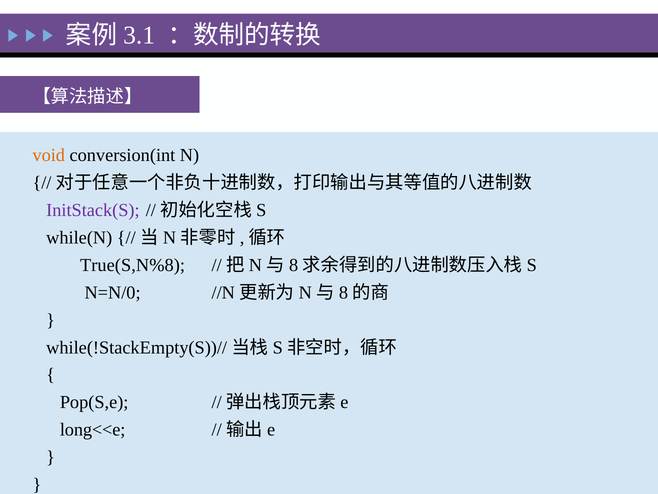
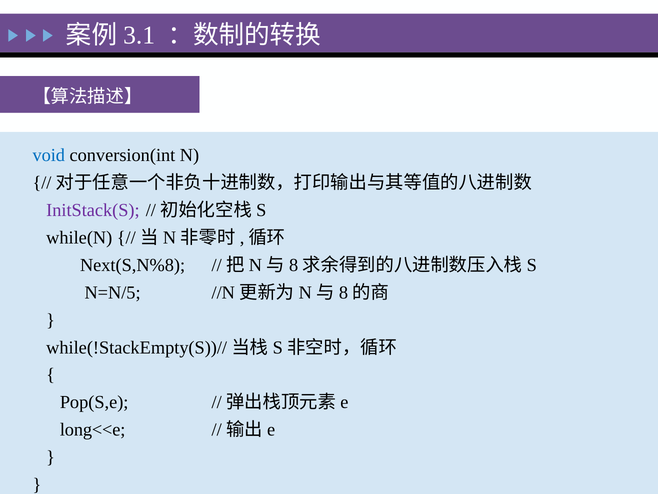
void colour: orange -> blue (49, 155)
True(S,N%8: True(S,N%8 -> Next(S,N%8 (133, 265)
N=N/0: N=N/0 -> N=N/5 (113, 292)
